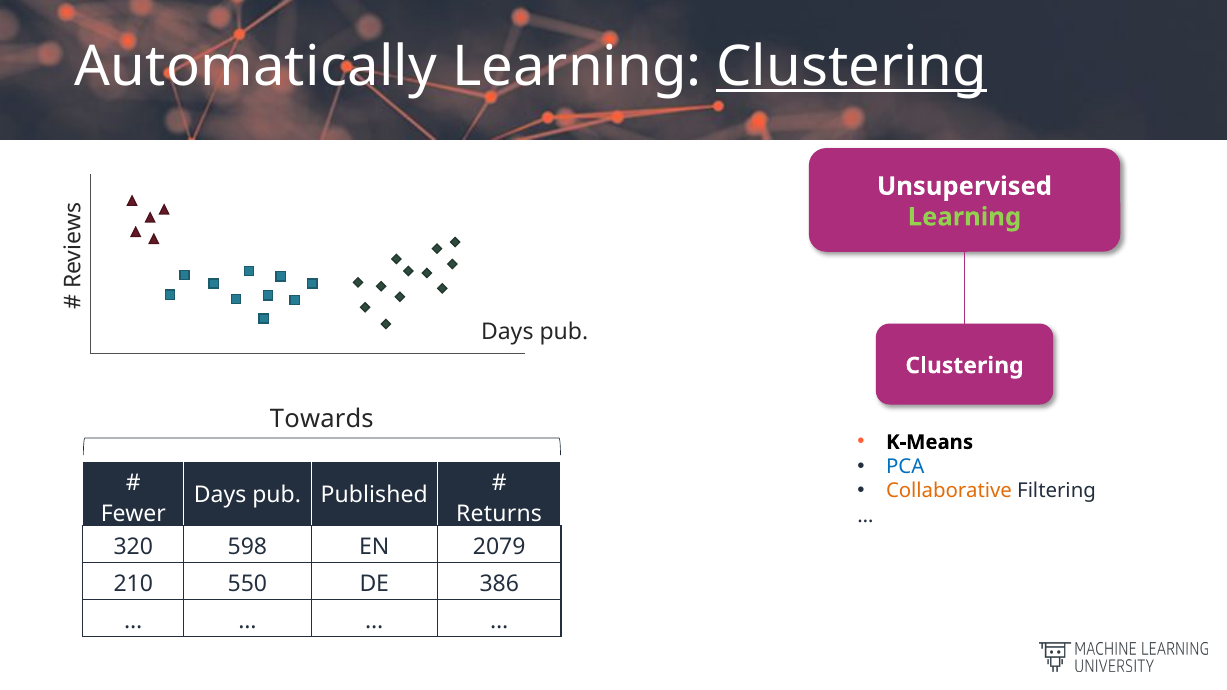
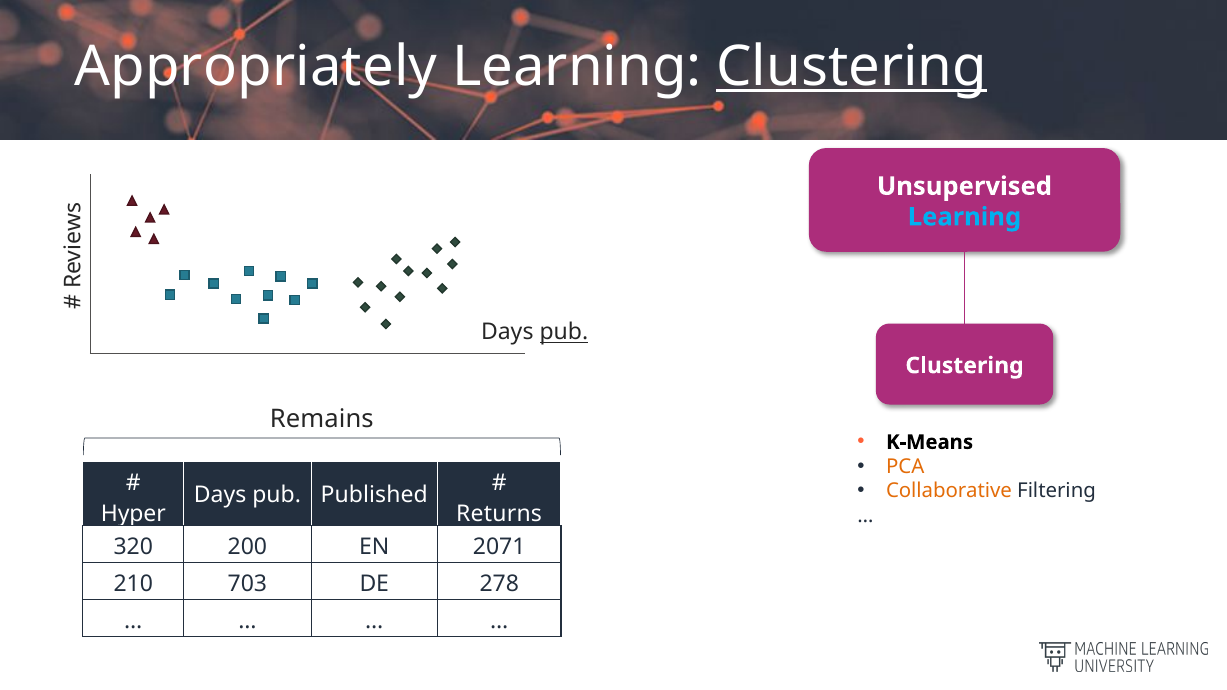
Automatically: Automatically -> Appropriately (256, 67)
Learning colour: light green -> light blue (964, 217)
pub underline: none -> present (564, 332)
Towards: Towards -> Remains (322, 419)
PCA colour: blue -> orange (905, 467)
Fewer: Fewer -> Hyper (133, 514)
598: 598 -> 200 (247, 548)
2079: 2079 -> 2071 (499, 548)
550: 550 -> 703 (247, 584)
386: 386 -> 278 (499, 584)
